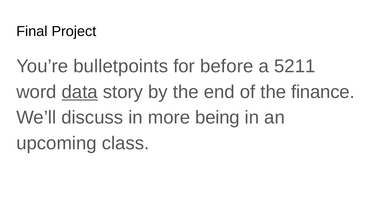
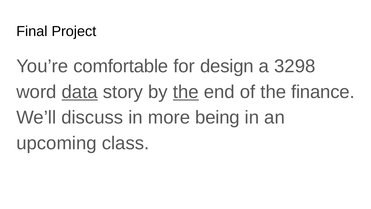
bulletpoints: bulletpoints -> comfortable (121, 66)
before: before -> design (227, 66)
5211: 5211 -> 3298 (295, 66)
the underline: none -> present (186, 92)
